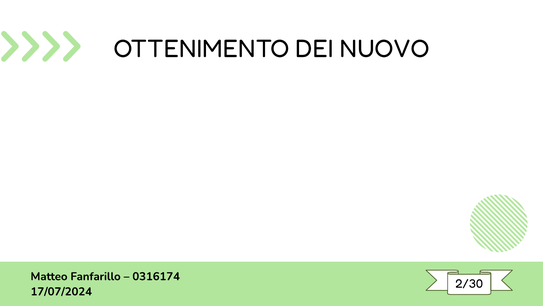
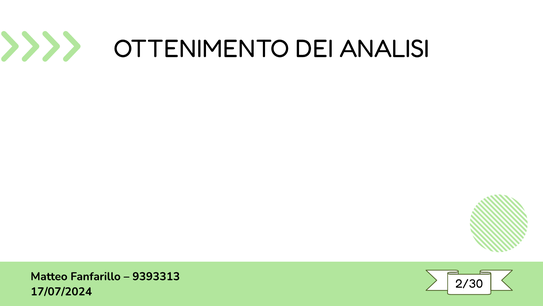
NUOVO: NUOVO -> ANALISI (384, 49)
0316174: 0316174 -> 9393313 (156, 276)
